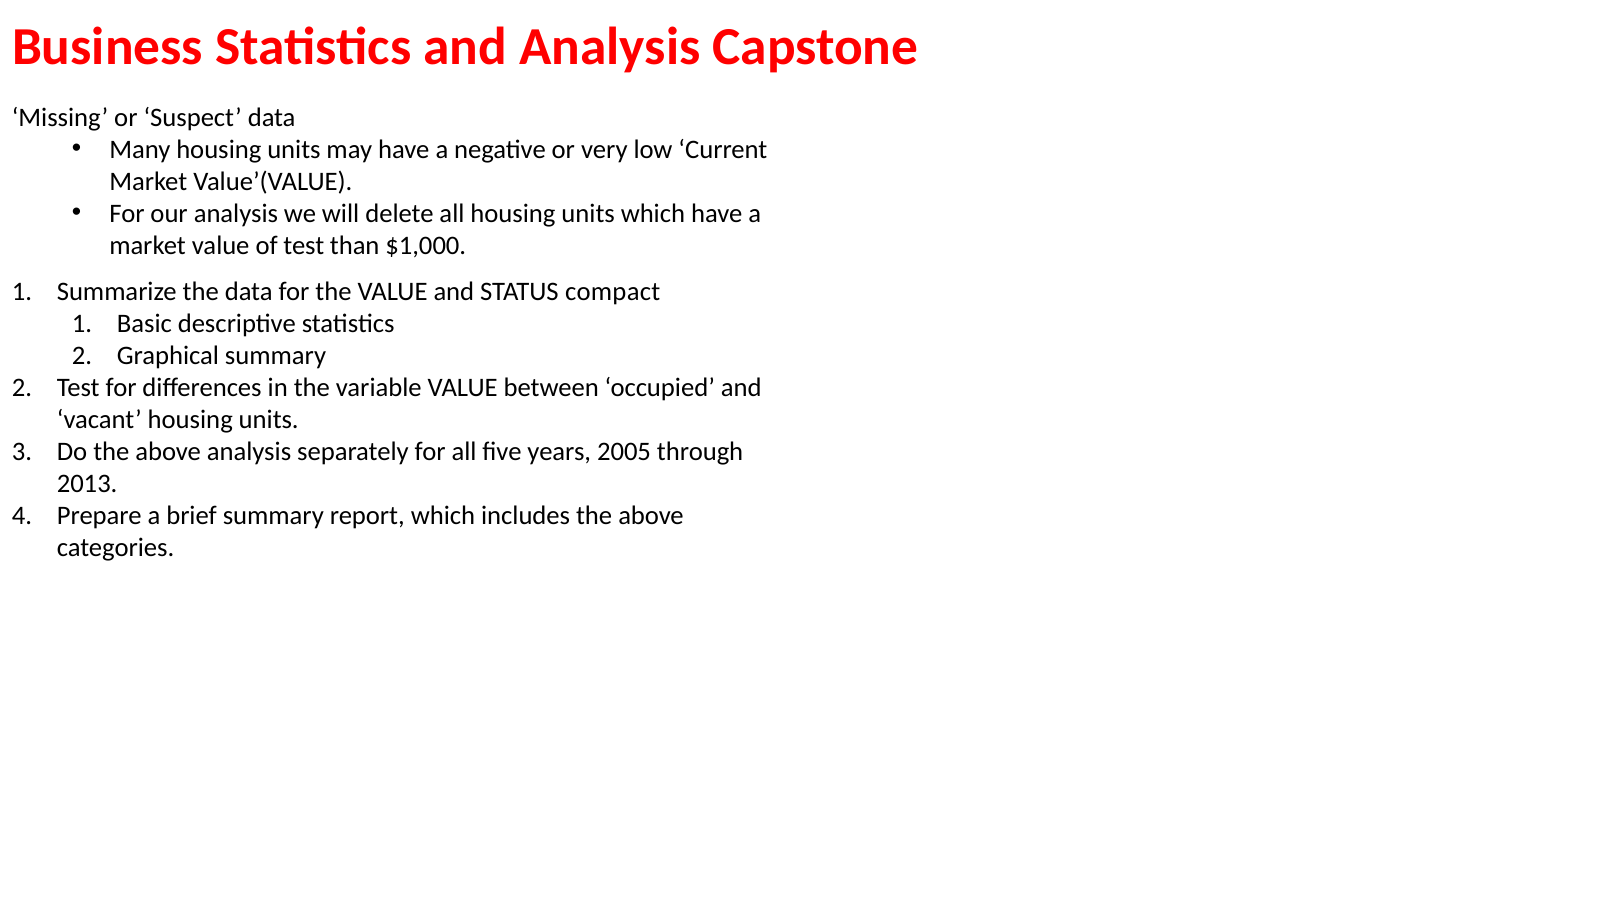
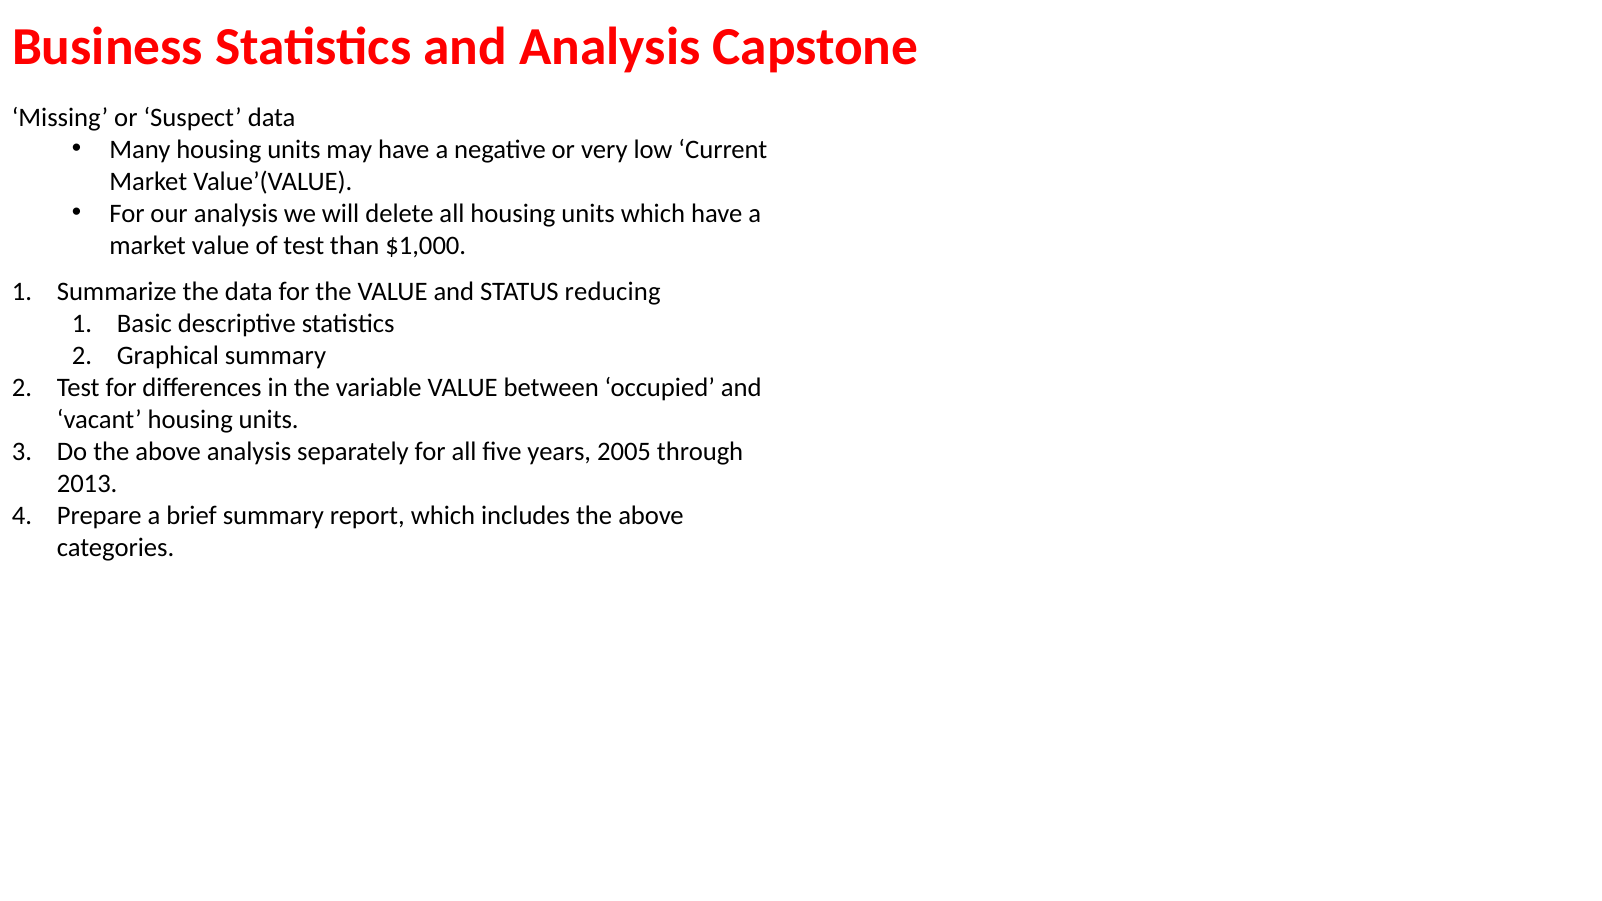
compact: compact -> reducing (613, 291)
